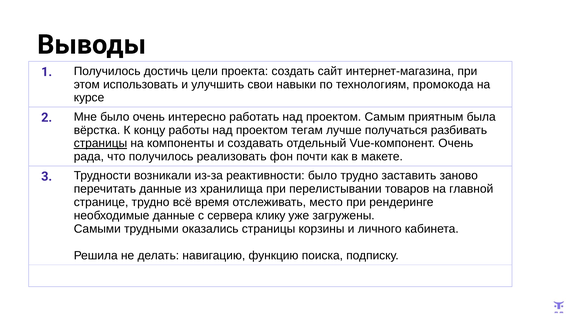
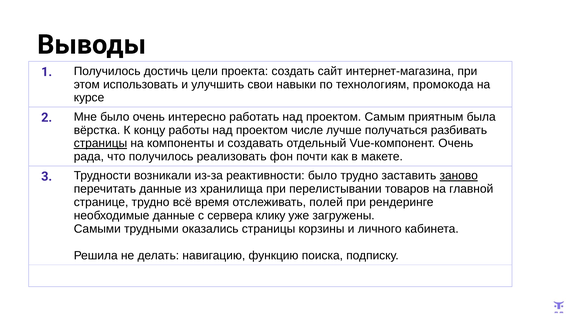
тегам: тегам -> числе (307, 130)
заново underline: none -> present (459, 176)
место: место -> полей (326, 202)
